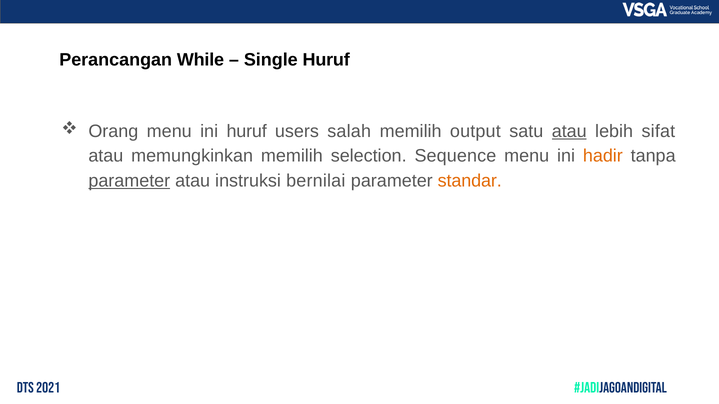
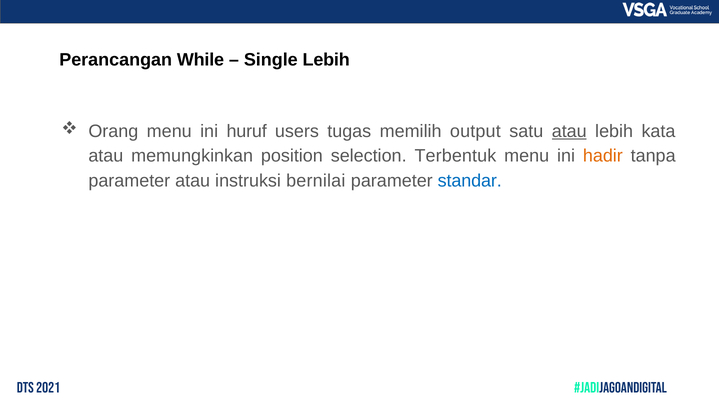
Single Huruf: Huruf -> Lebih (326, 60)
salah: salah -> tugas (349, 131)
sifat: sifat -> kata (658, 131)
memungkinkan memilih: memilih -> position (292, 156)
Sequence: Sequence -> Terbentuk (455, 156)
parameter underline: present -> none (129, 181)
standar colour: orange -> blue (470, 181)
